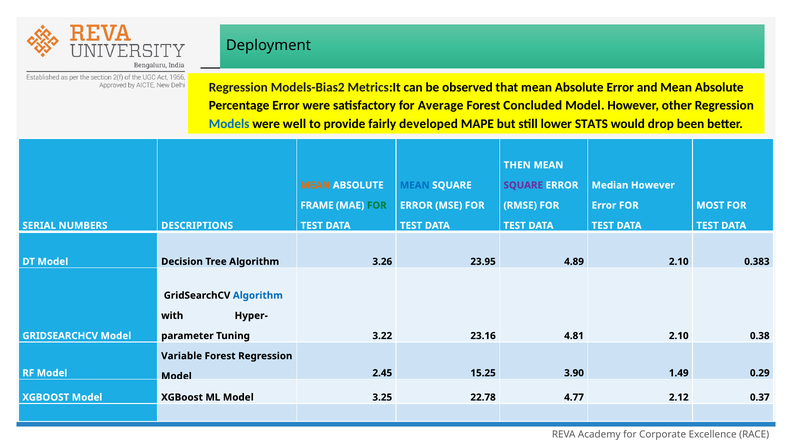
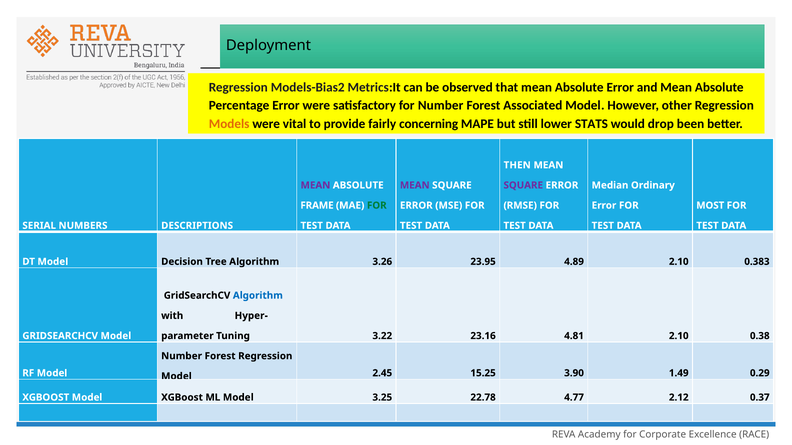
for Average: Average -> Number (441, 106)
Concluded: Concluded -> Associated (533, 106)
Models colour: blue -> orange (229, 124)
well: well -> vital (295, 124)
developed: developed -> concerning (429, 124)
MEAN colour: orange -> purple (315, 185)
MEAN colour: blue -> purple (415, 185)
Median However: However -> Ordinary (653, 185)
Variable: Variable -> Number (182, 356)
